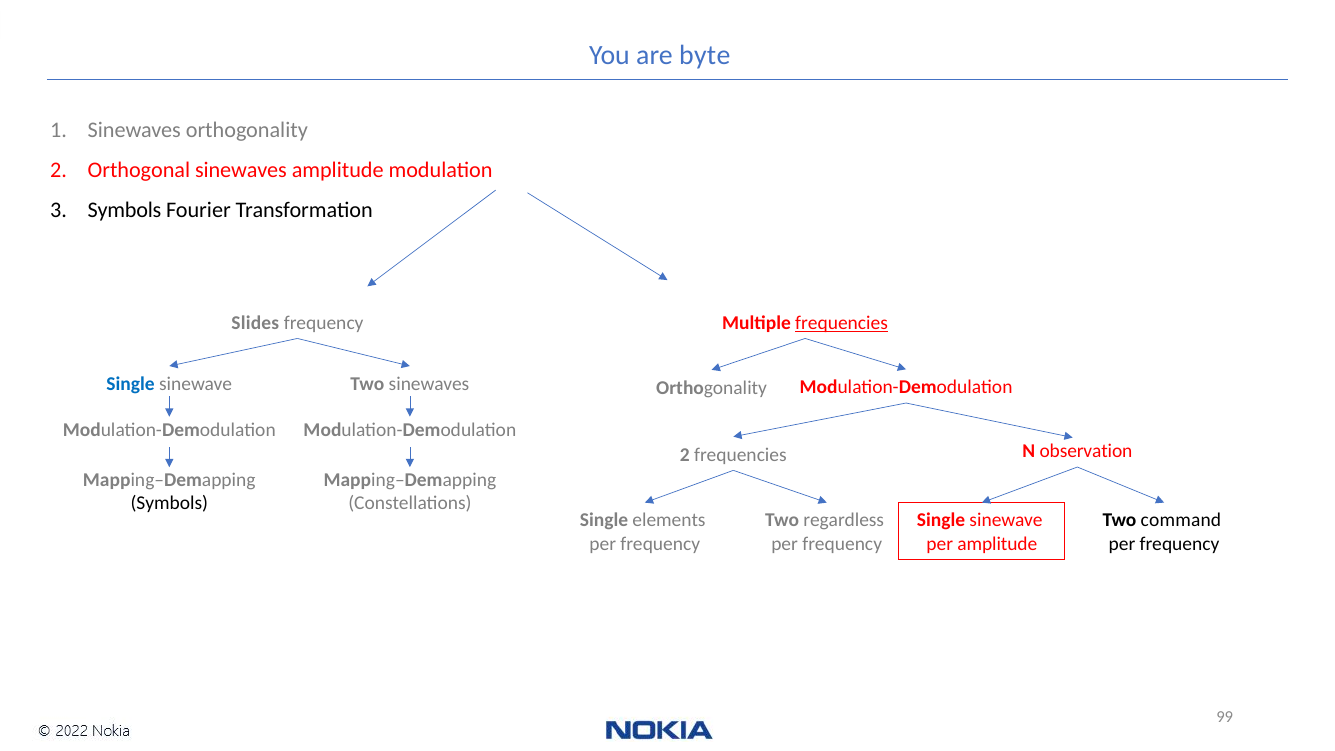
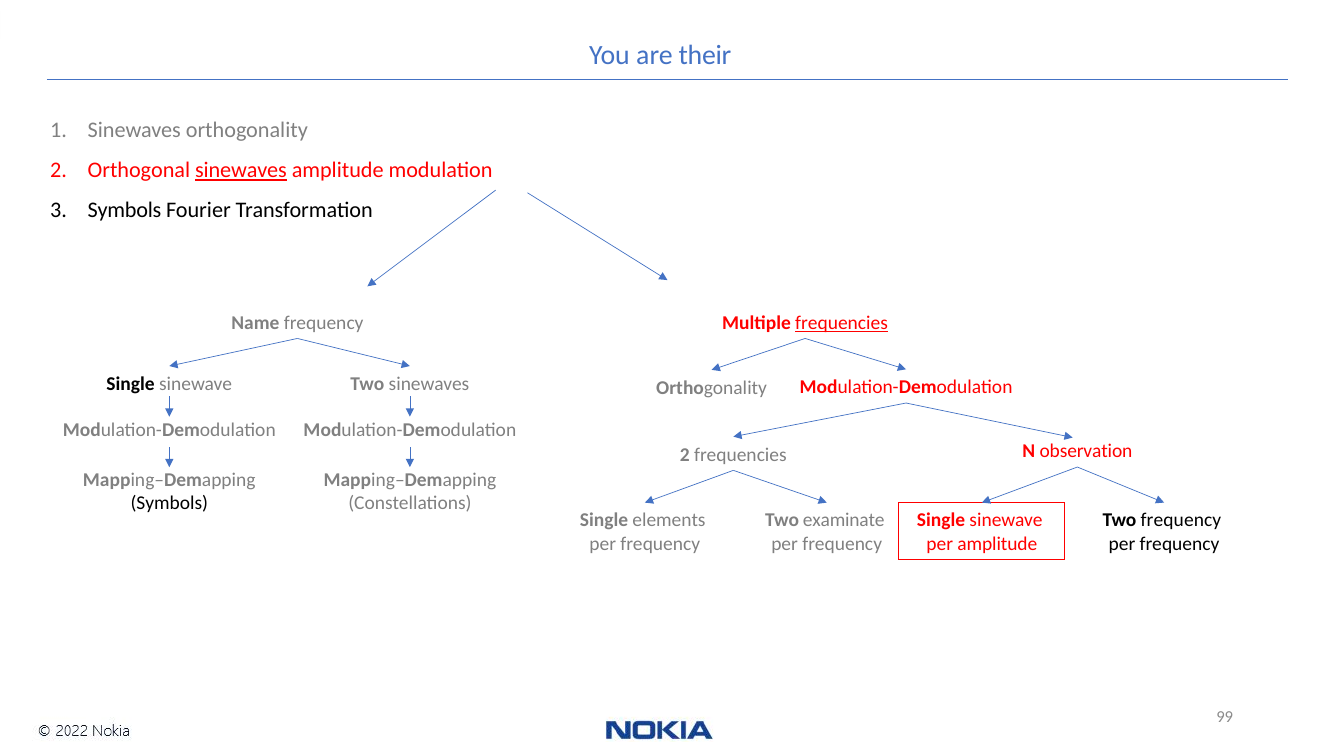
byte: byte -> their (705, 56)
sinewaves underline: none -> present (241, 171)
Slides: Slides -> Name (255, 323)
Single colour: blue -> black (131, 384)
regardless: regardless -> examinate (844, 520)
Two command: command -> frequency (1181, 520)
